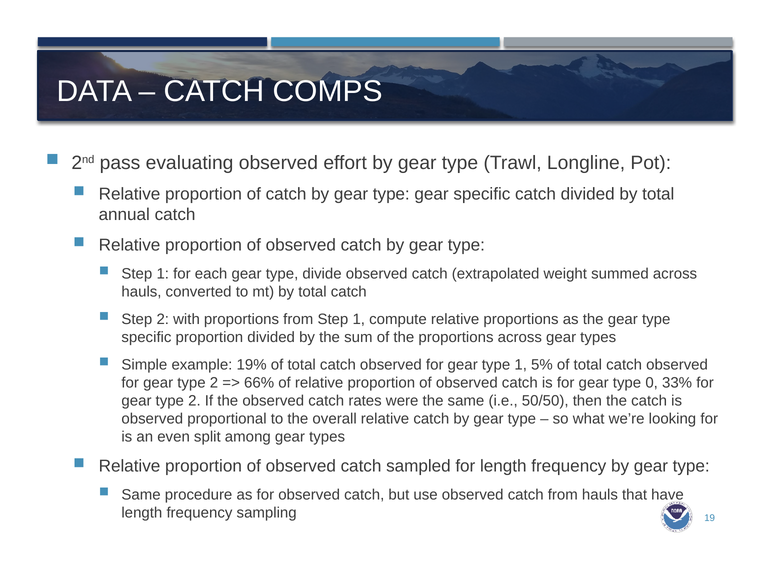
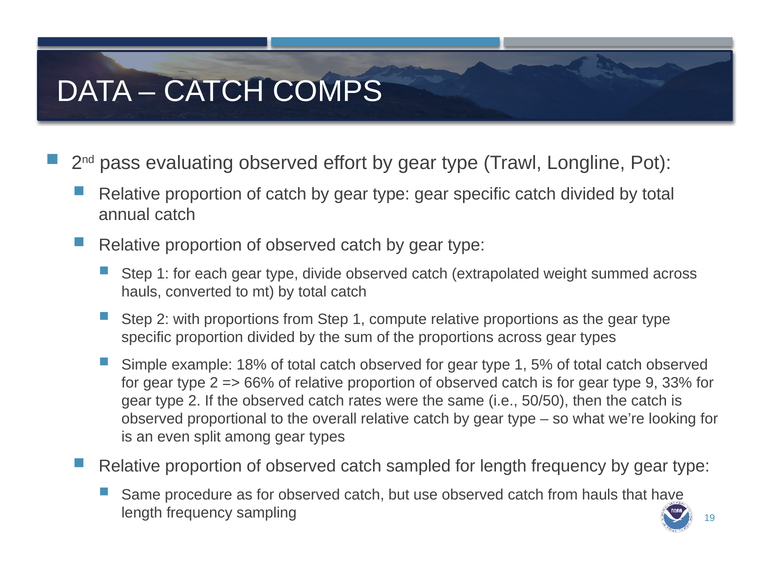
19%: 19% -> 18% (252, 365)
0: 0 -> 9 (652, 383)
